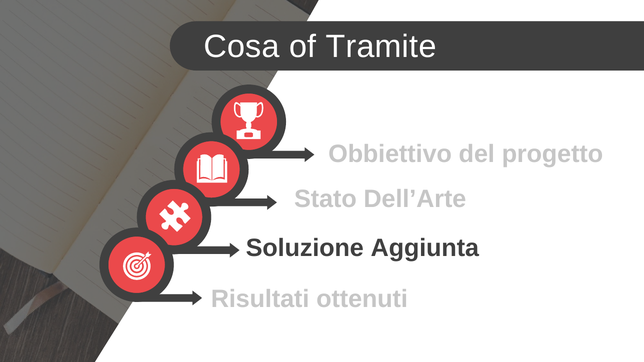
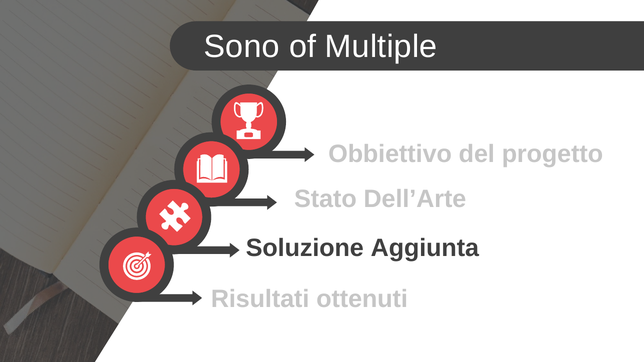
Cosa: Cosa -> Sono (242, 46)
Tramite: Tramite -> Multiple (381, 46)
